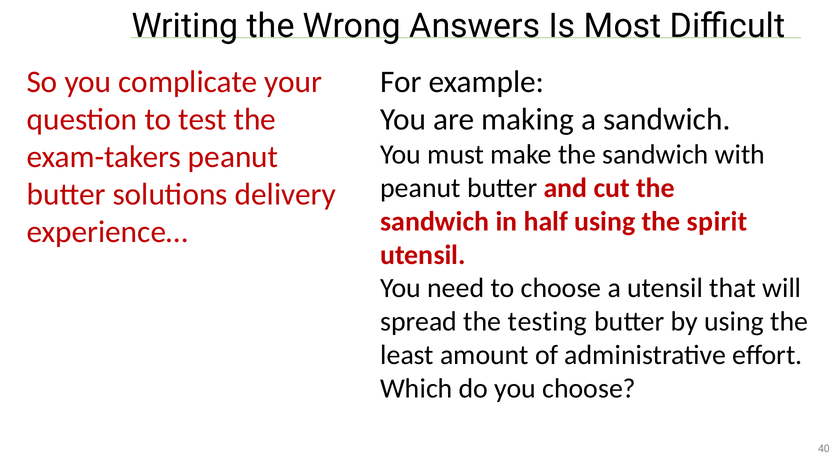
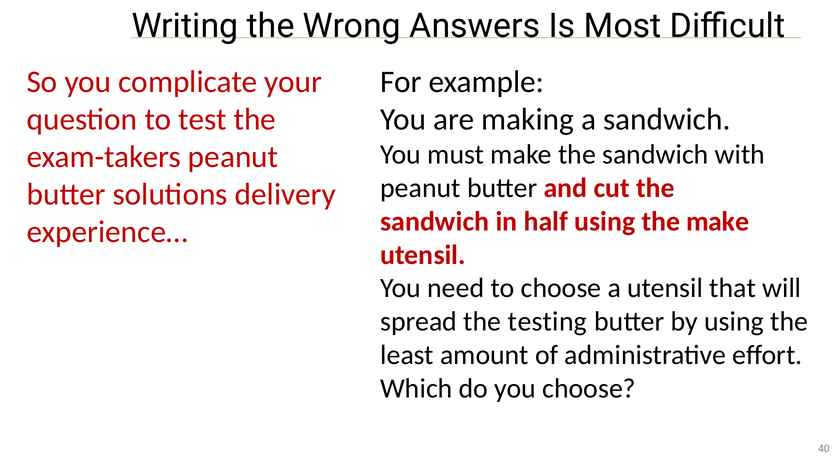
the spirit: spirit -> make (718, 222)
